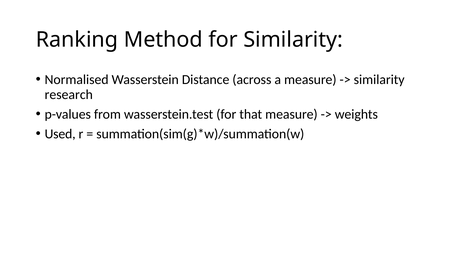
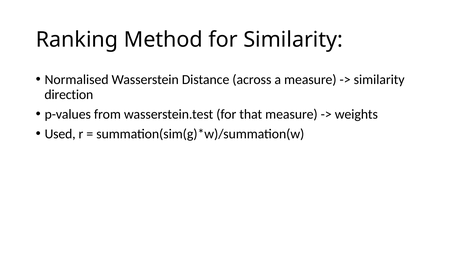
research: research -> direction (69, 94)
